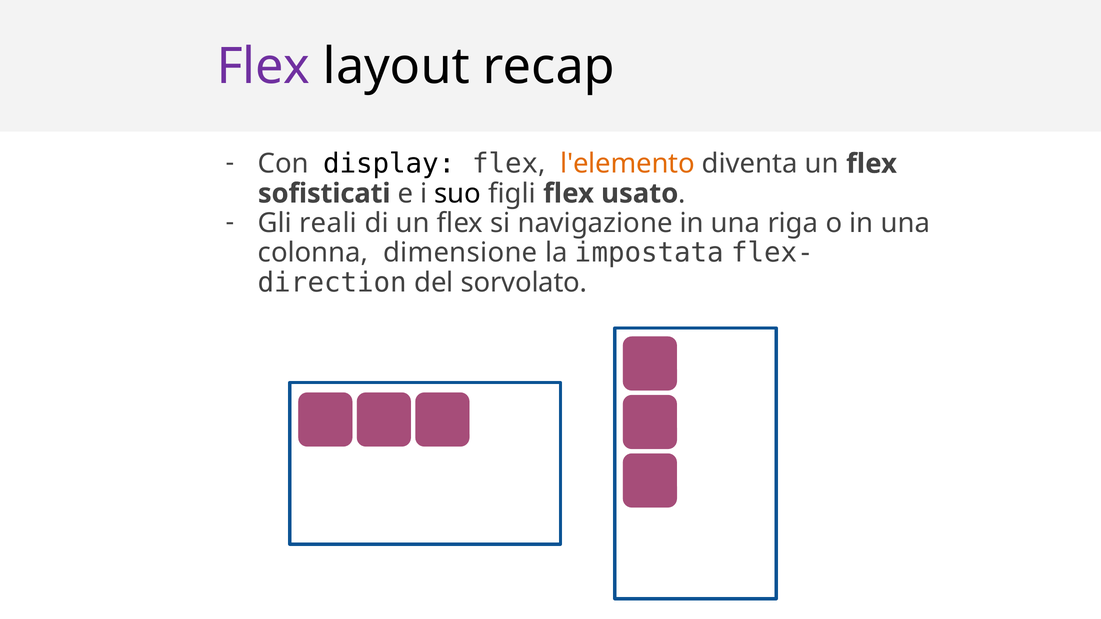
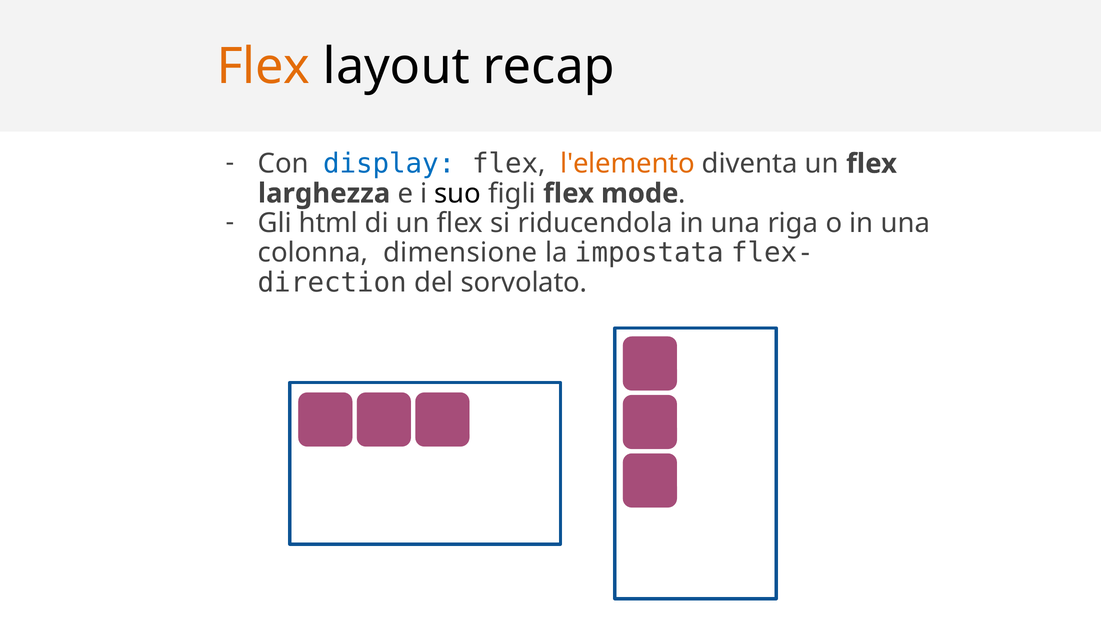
Flex colour: purple -> orange (263, 67)
display colour: black -> blue (389, 164)
sofisticati: sofisticati -> larghezza (324, 194)
usato: usato -> mode (640, 194)
reali: reali -> html (328, 223)
navigazione: navigazione -> riducendola (595, 223)
